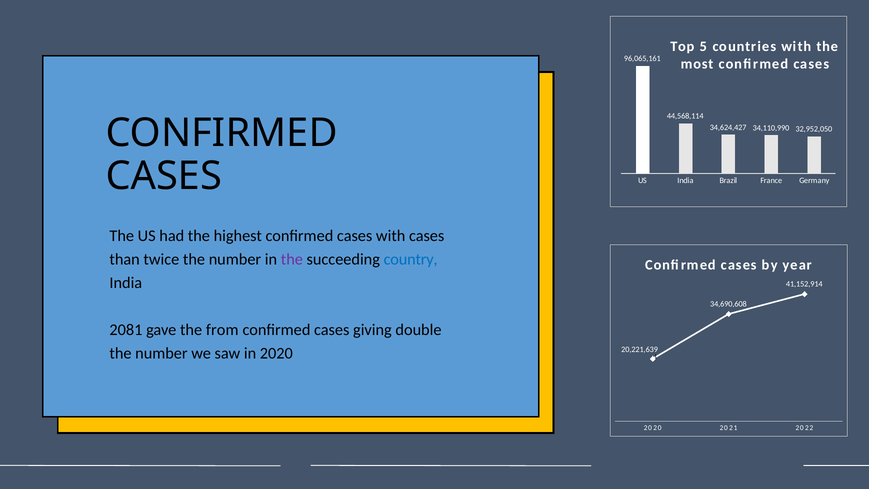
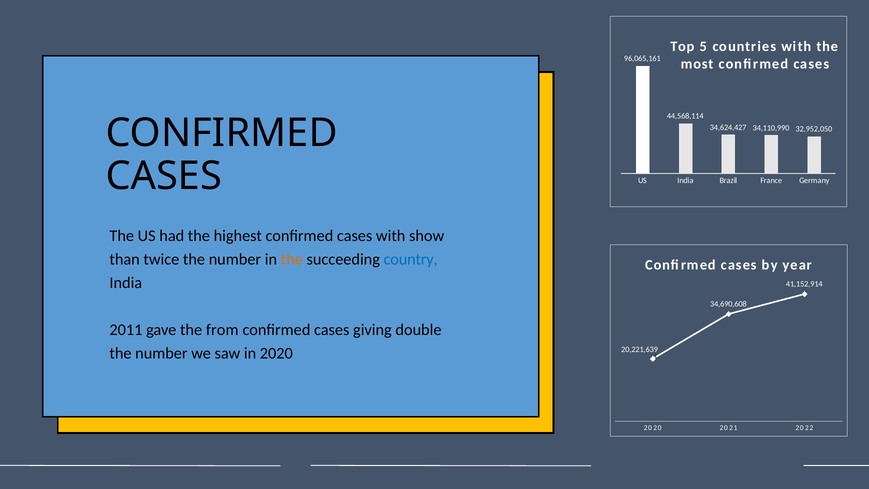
with cases: cases -> show (427, 236)
the colour: purple -> orange (292, 259)
2081: 2081 -> 2011 (126, 330)
